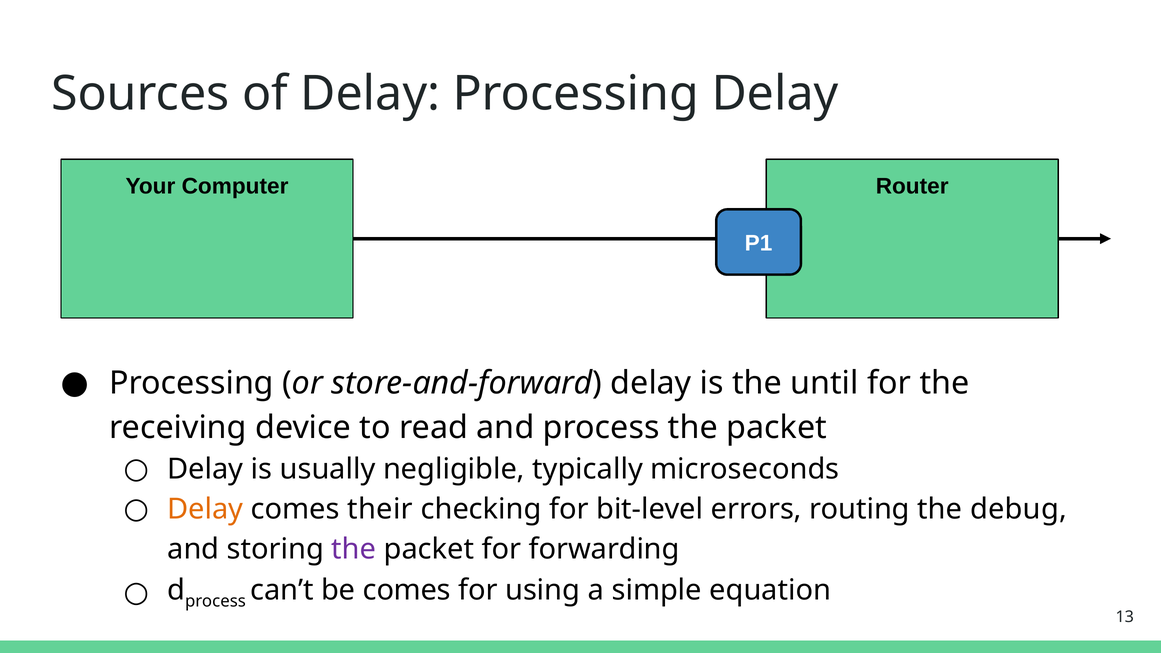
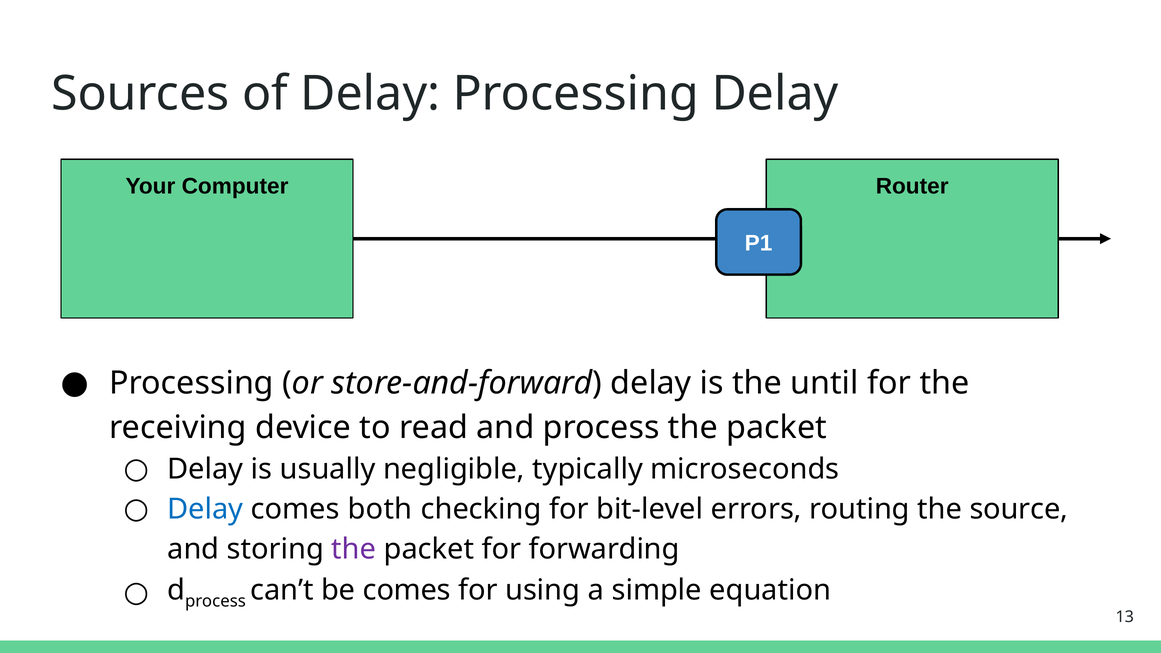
Delay colour: orange -> blue (205, 509)
their: their -> both (380, 509)
debug: debug -> source (1019, 509)
